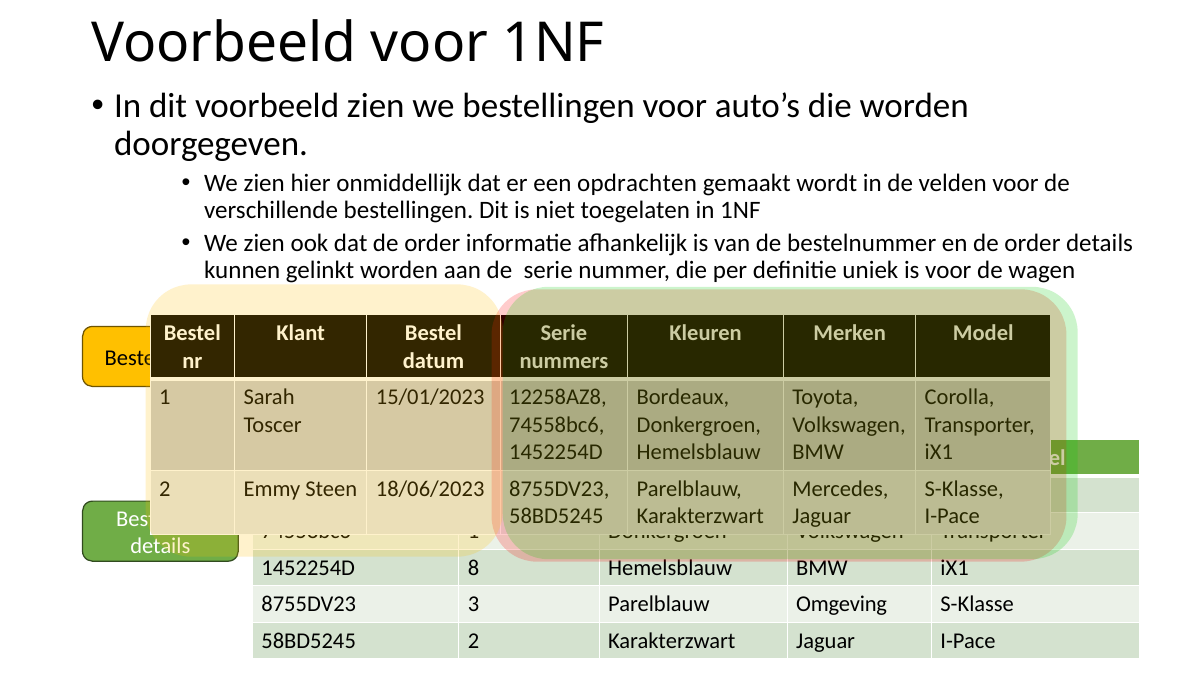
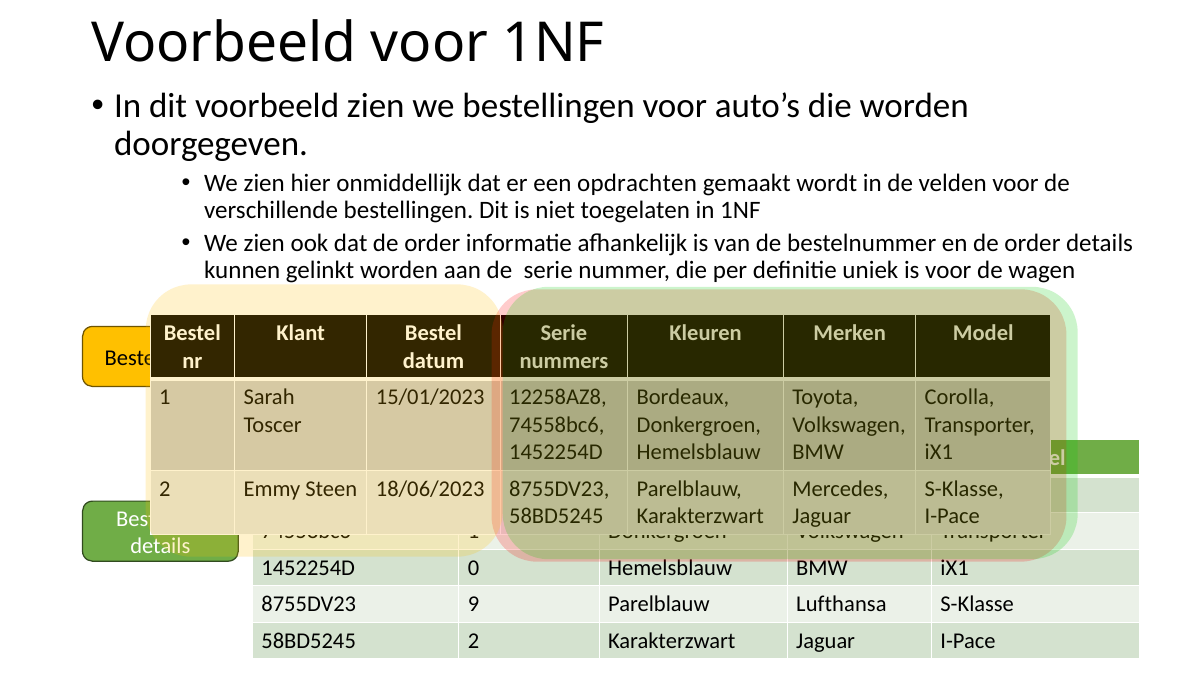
8: 8 -> 0 (474, 567)
3: 3 -> 9 (474, 604)
Omgeving: Omgeving -> Lufthansa (841, 604)
